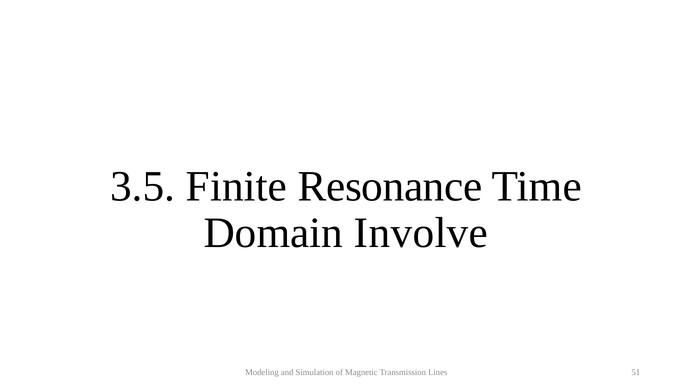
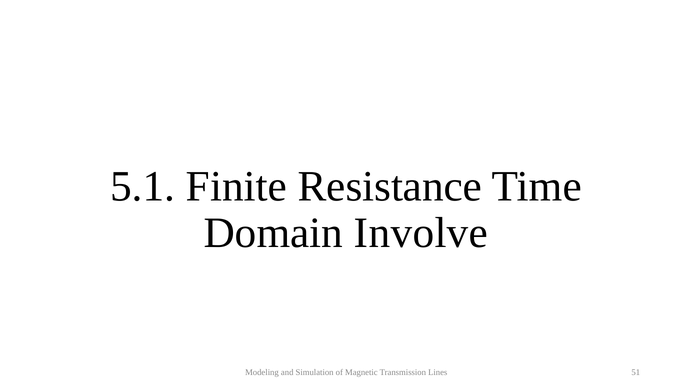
3.5: 3.5 -> 5.1 (143, 186)
Resonance: Resonance -> Resistance (390, 186)
